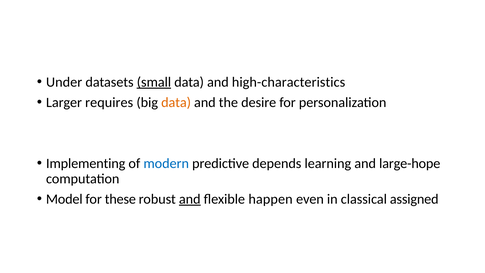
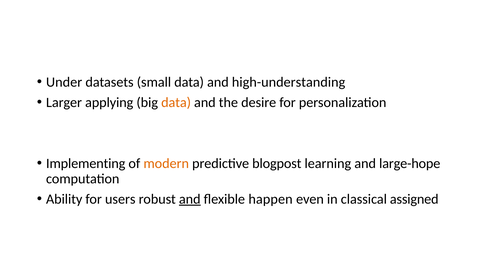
small underline: present -> none (154, 82)
high-characteristics: high-characteristics -> high-understanding (289, 82)
requires: requires -> applying (109, 102)
modern colour: blue -> orange (166, 163)
depends: depends -> blogpost (277, 163)
Model: Model -> Ability (64, 199)
these: these -> users (120, 199)
